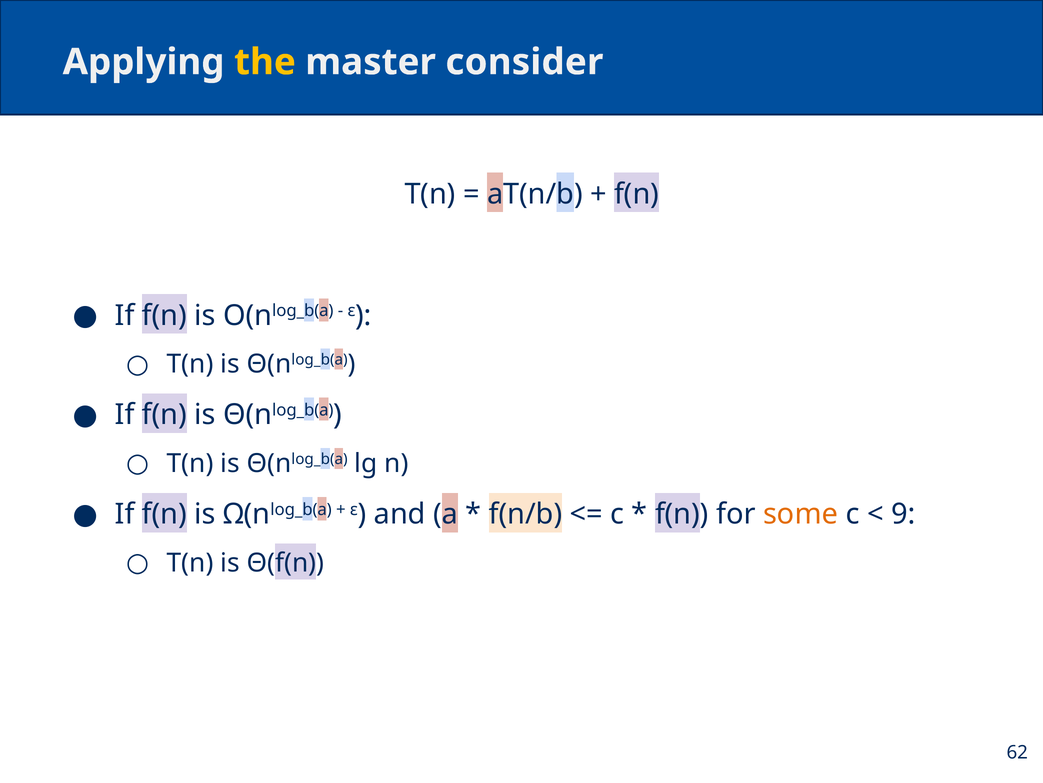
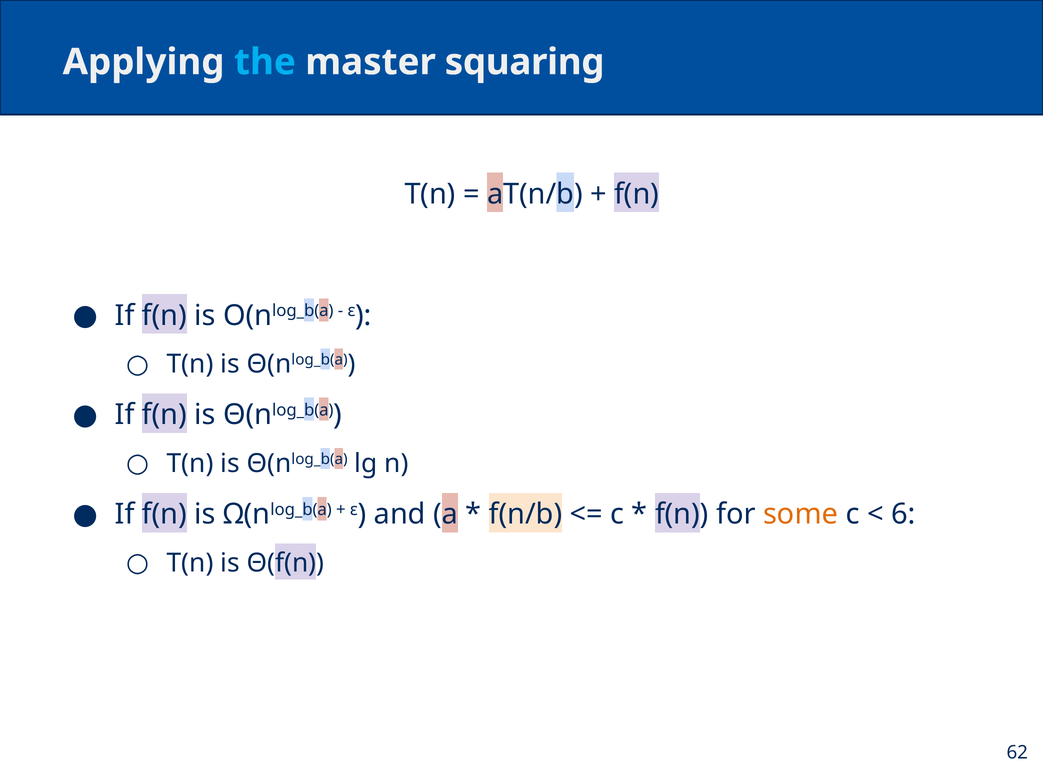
the colour: yellow -> light blue (265, 62)
consider: consider -> squaring (525, 62)
9: 9 -> 6 (903, 514)
